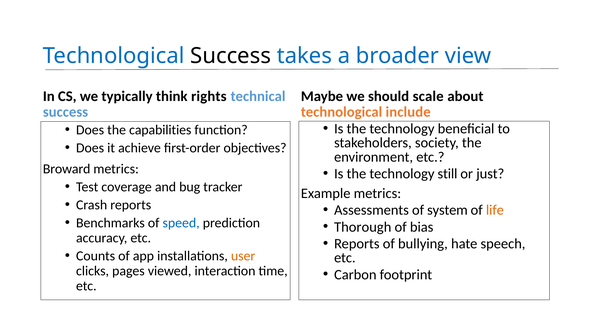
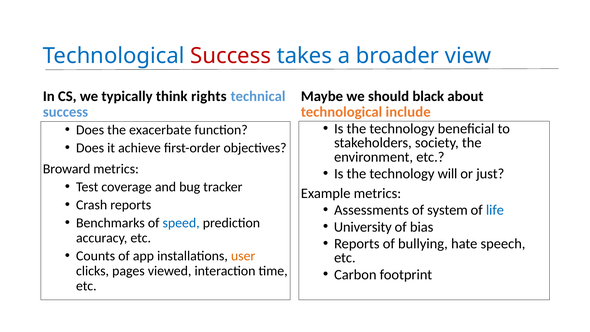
Success colour: black -> red (231, 56)
scale: scale -> black (428, 96)
capabilities: capabilities -> exacerbate (160, 130)
still: still -> will (447, 174)
life colour: orange -> blue (495, 210)
Thorough: Thorough -> University (363, 227)
